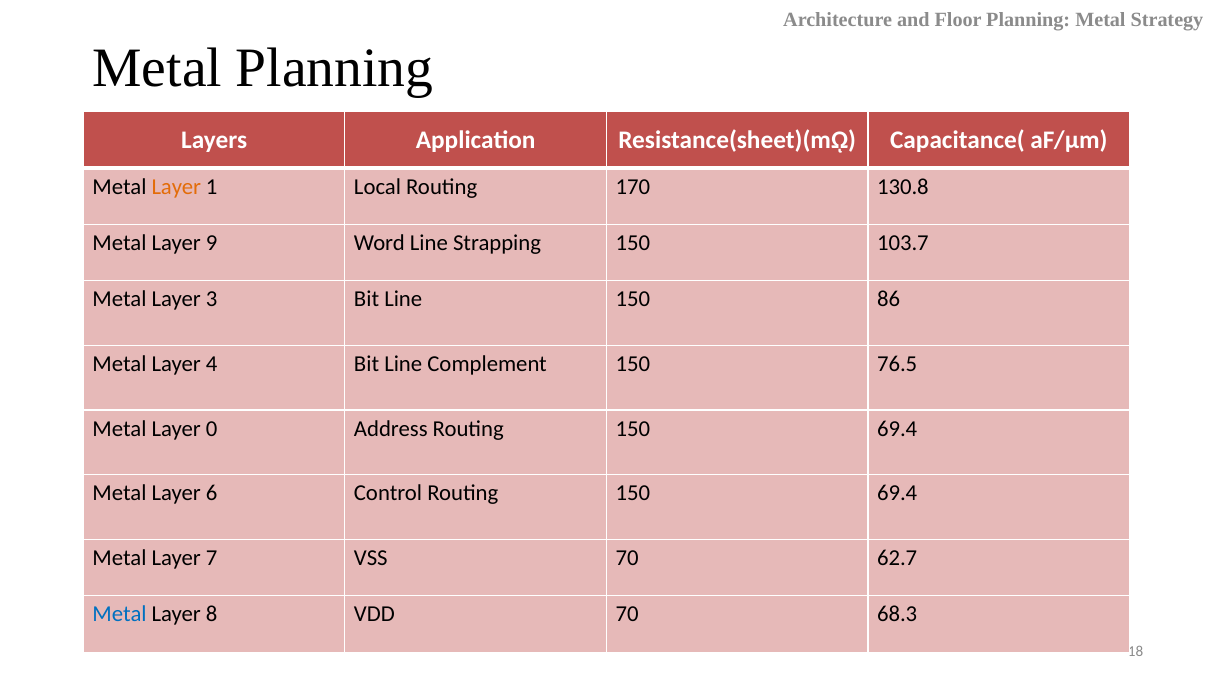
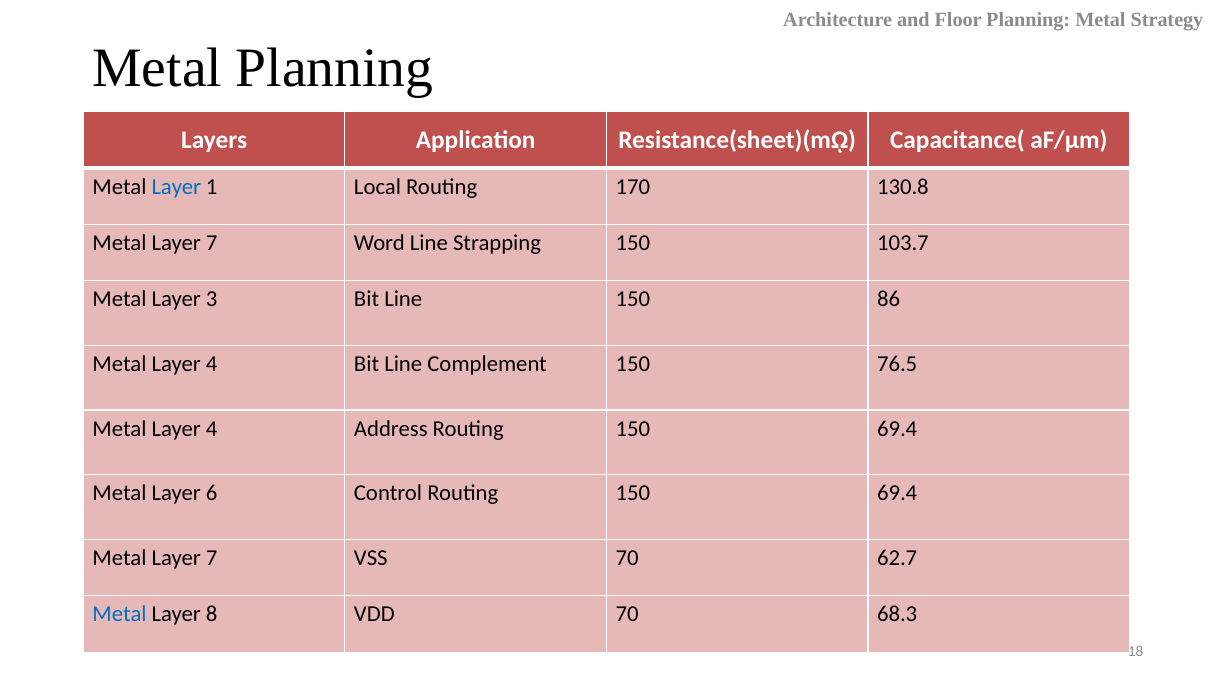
Layer colour: orange -> blue (176, 187)
9: 9 -> 7 (212, 243)
0: 0 -> 4 (212, 429)
